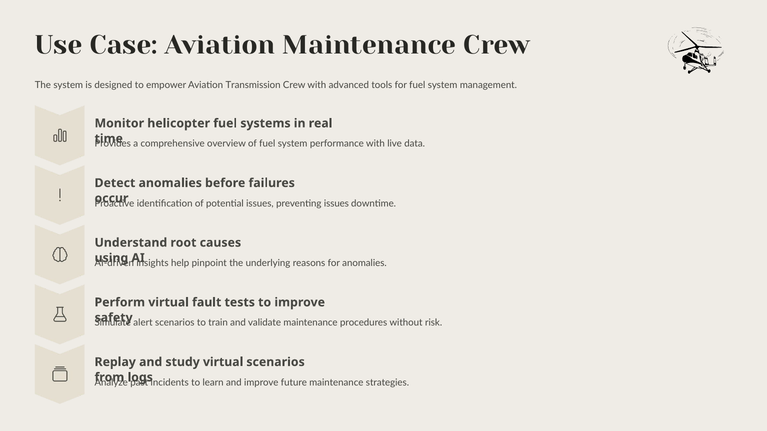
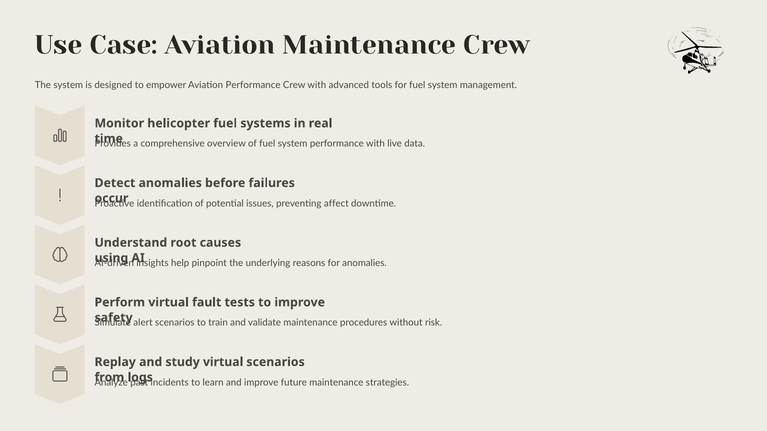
Aviation Transmission: Transmission -> Performance (253, 85)
preventing issues: issues -> affect (336, 204)
